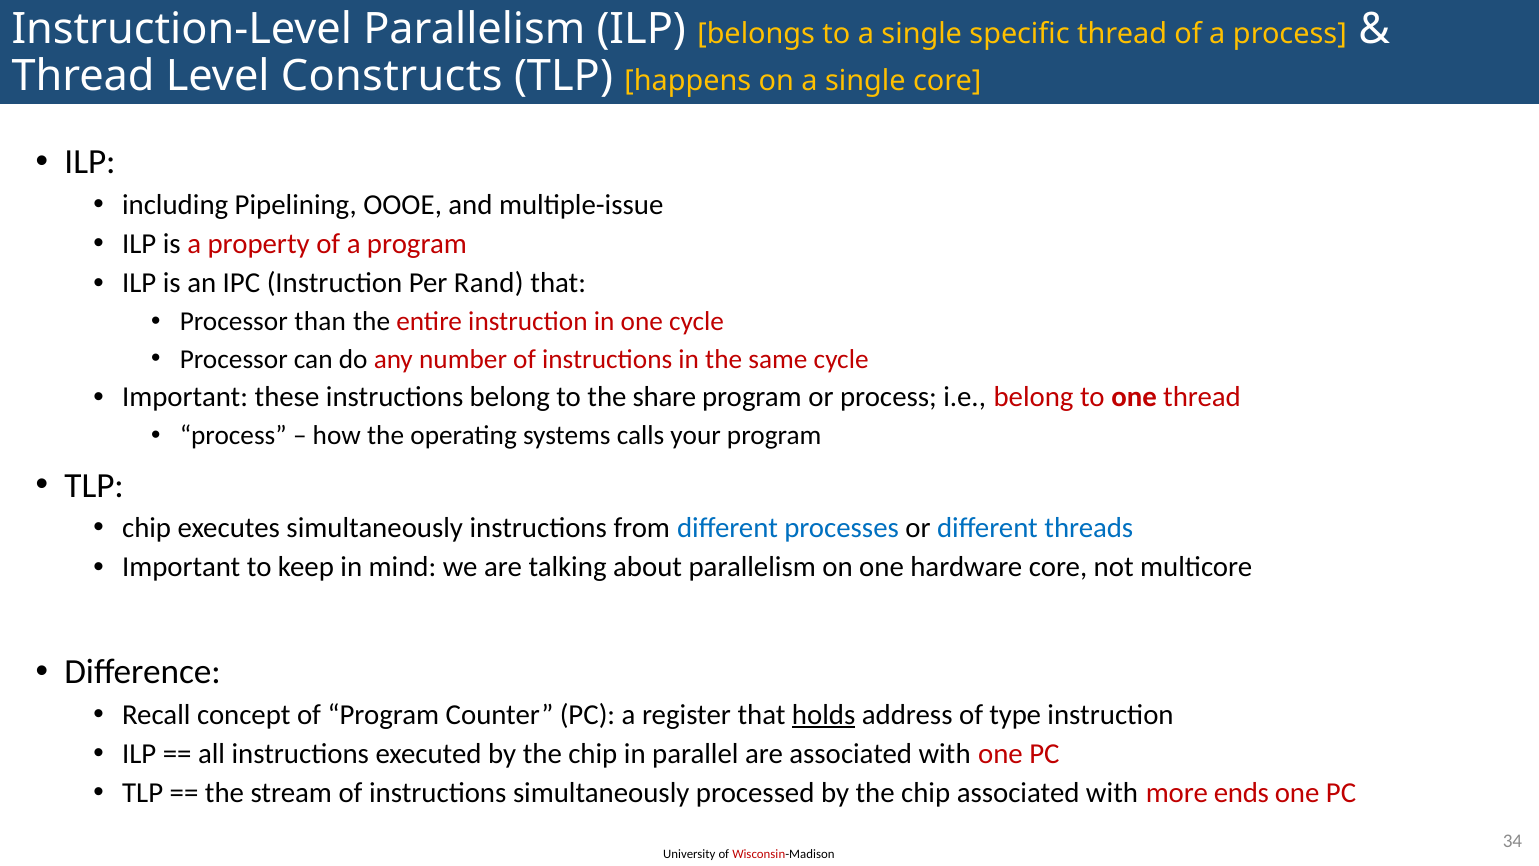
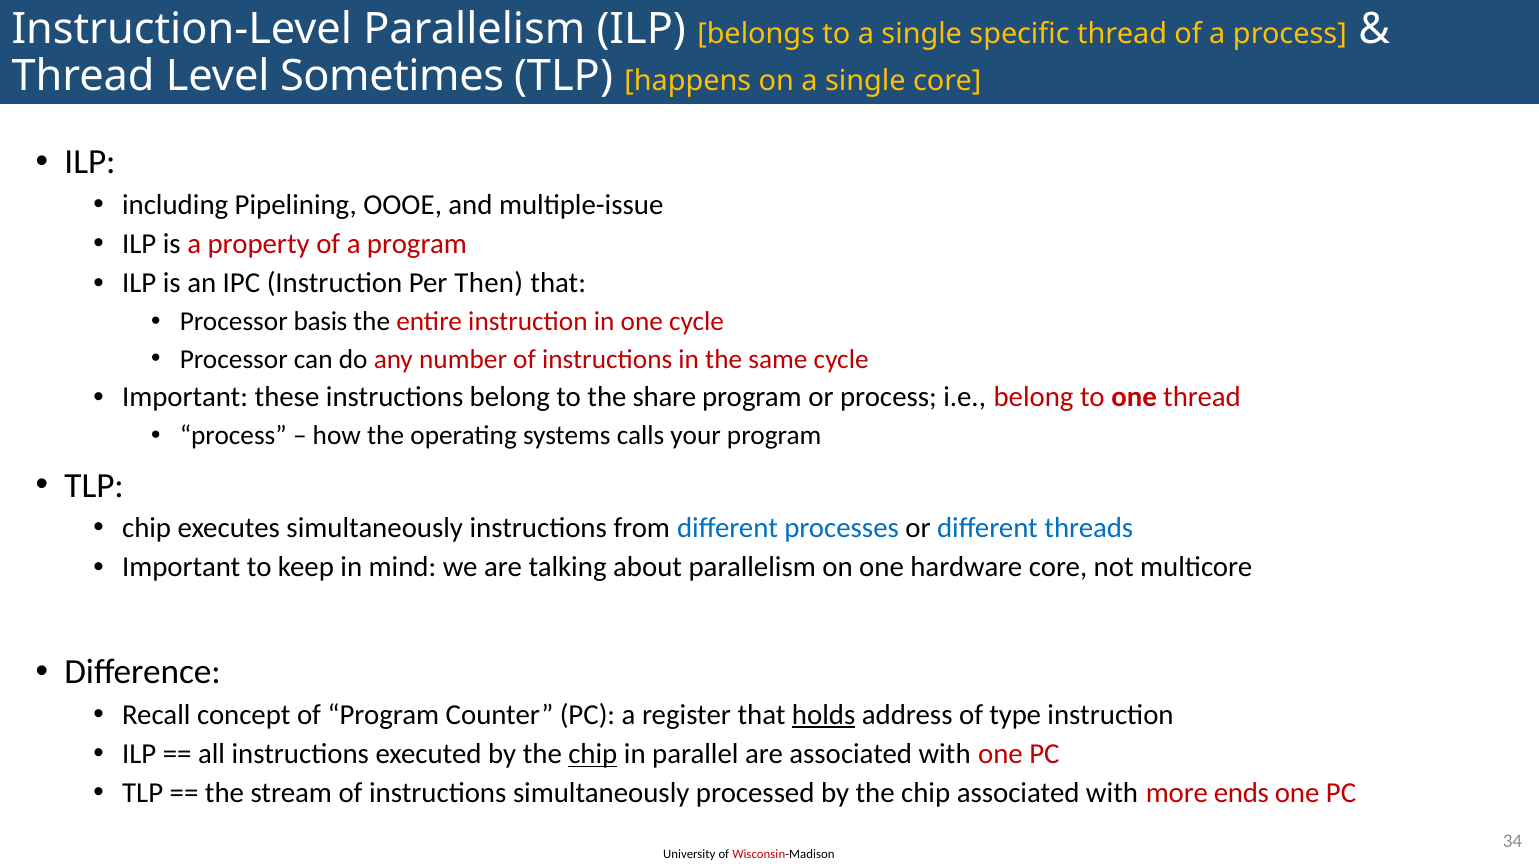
Constructs: Constructs -> Sometimes (392, 76)
Rand: Rand -> Then (489, 283)
than: than -> basis (320, 322)
chip underline: none -> present (593, 754)
